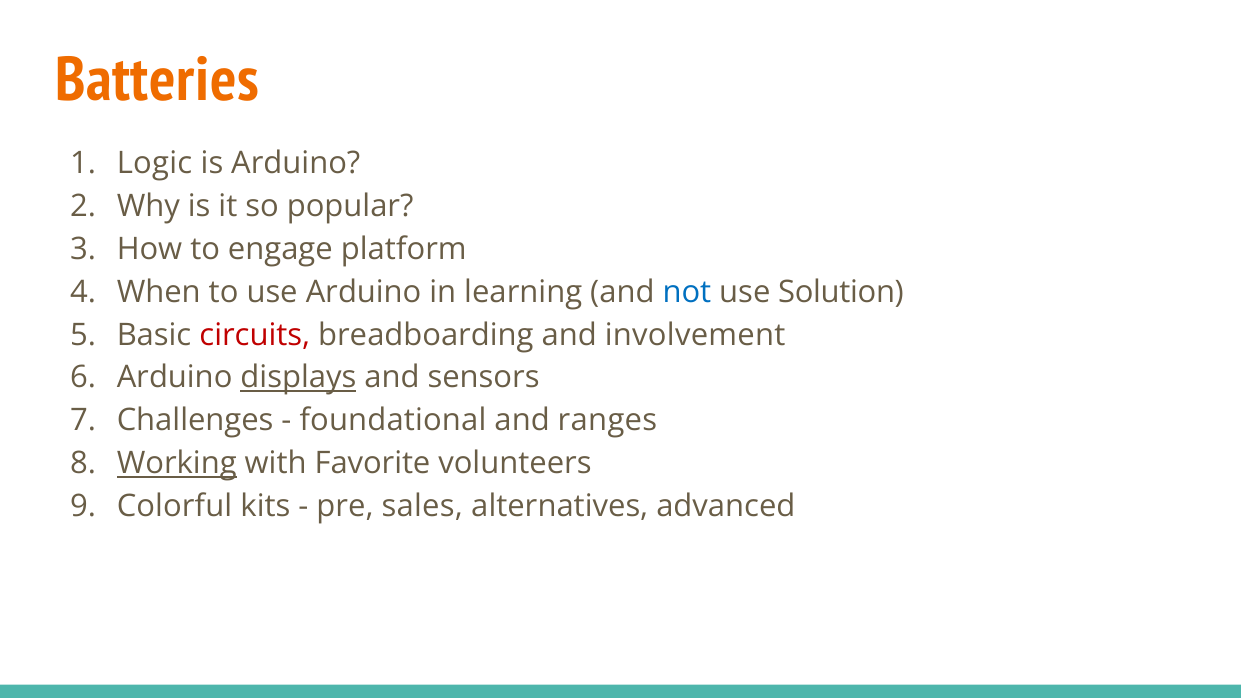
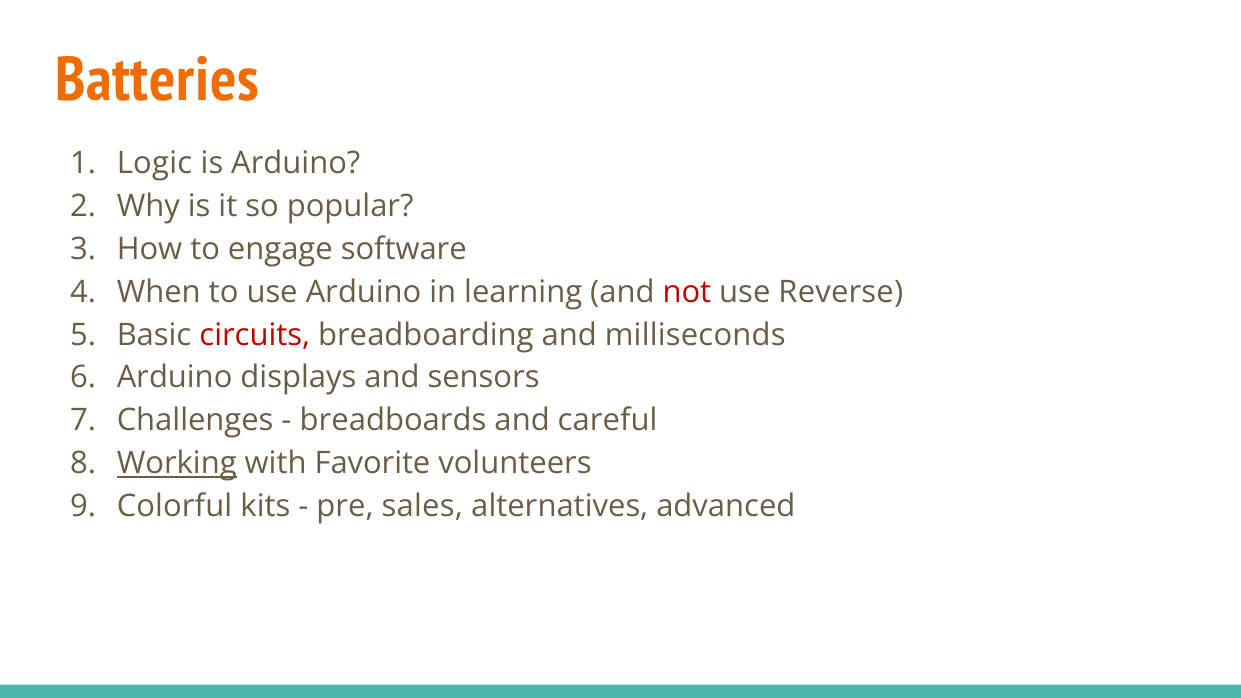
platform: platform -> software (404, 249)
not colour: blue -> red (687, 292)
Solution: Solution -> Reverse (841, 292)
involvement: involvement -> milliseconds (695, 335)
displays underline: present -> none (298, 378)
foundational: foundational -> breadboards (393, 420)
ranges: ranges -> careful (608, 420)
